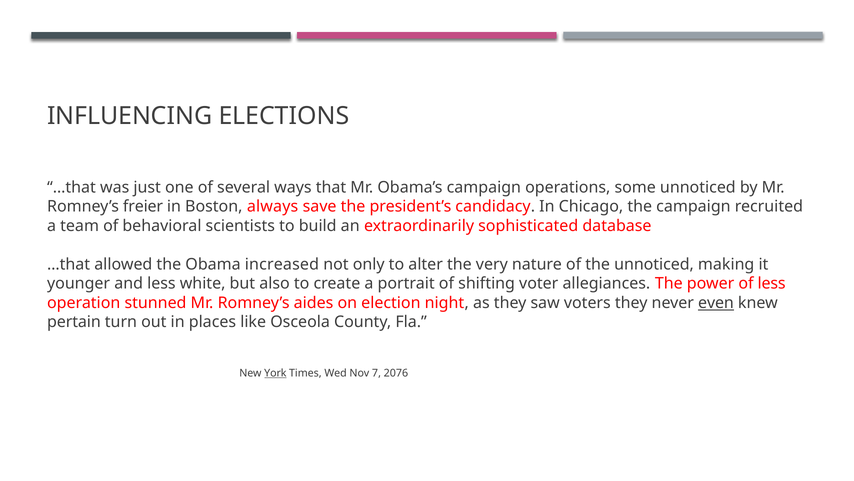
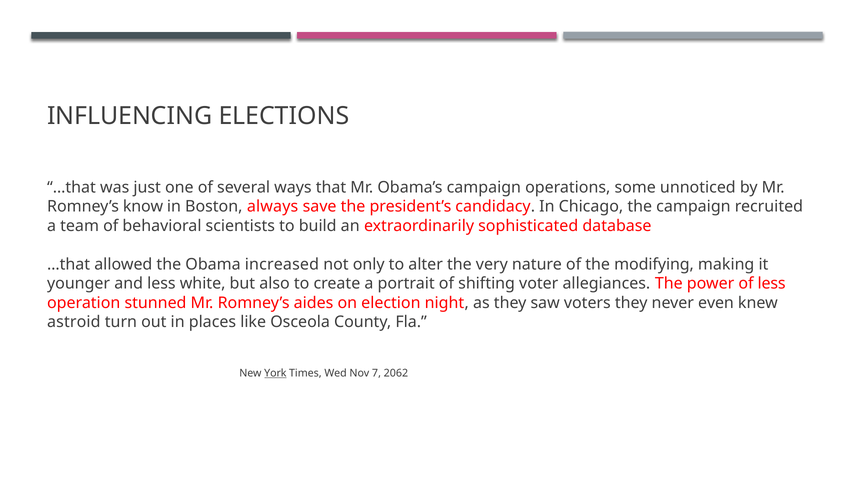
freier: freier -> know (143, 206)
the unnoticed: unnoticed -> modifying (654, 264)
even underline: present -> none (716, 302)
pertain: pertain -> astroid (74, 322)
2076: 2076 -> 2062 (396, 373)
